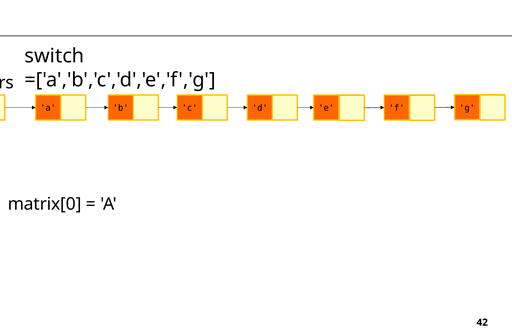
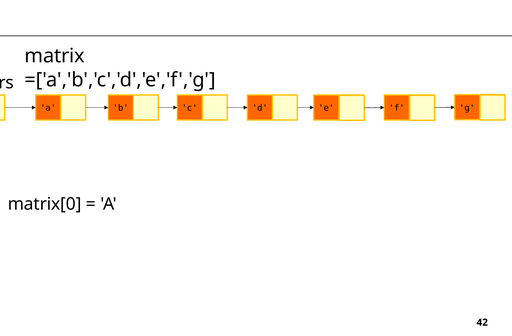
switch: switch -> matrix (55, 56)
